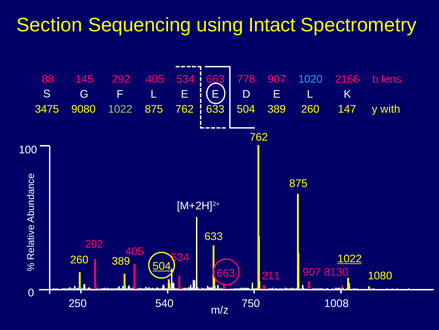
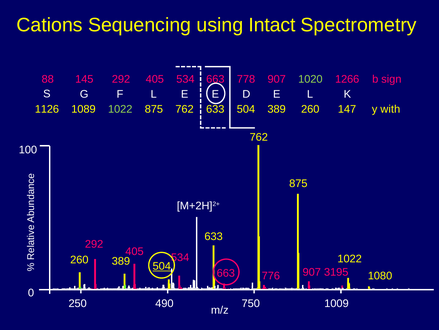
Section: Section -> Cations (50, 25)
1020 colour: light blue -> light green (310, 79)
2166: 2166 -> 1266 (347, 79)
lens: lens -> sign (391, 79)
3475: 3475 -> 1126 (47, 109)
9080: 9080 -> 1089 (83, 109)
1022 underline: present -> none (350, 258)
8130: 8130 -> 3195 (336, 272)
211: 211 -> 776 (271, 275)
540: 540 -> 490 (164, 303)
1008: 1008 -> 1009 (336, 303)
